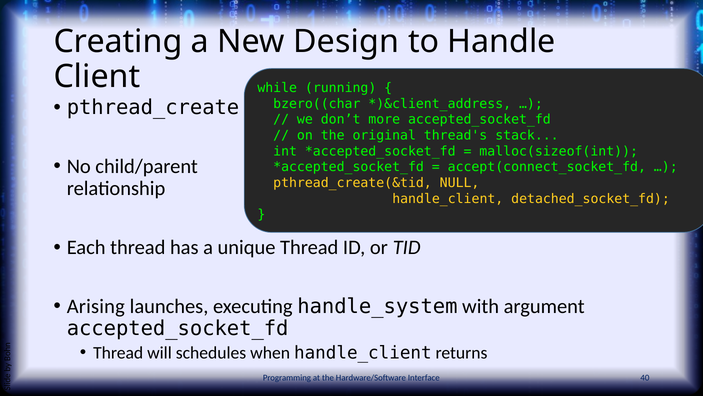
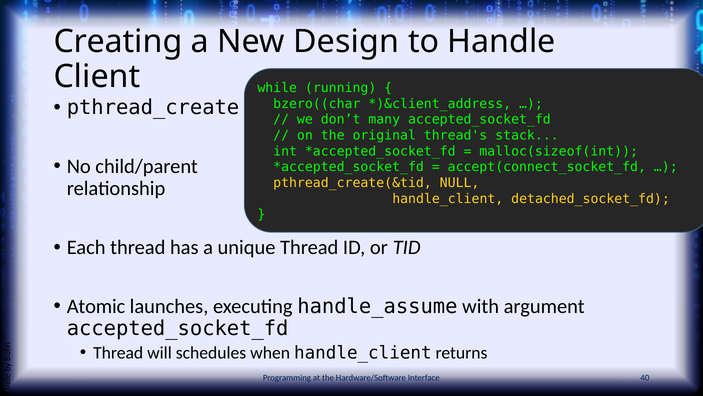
more: more -> many (384, 119)
Arising: Arising -> Atomic (96, 306)
handle_system: handle_system -> handle_assume (377, 306)
